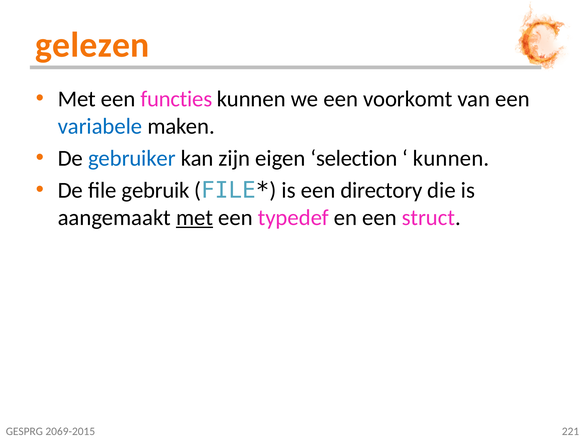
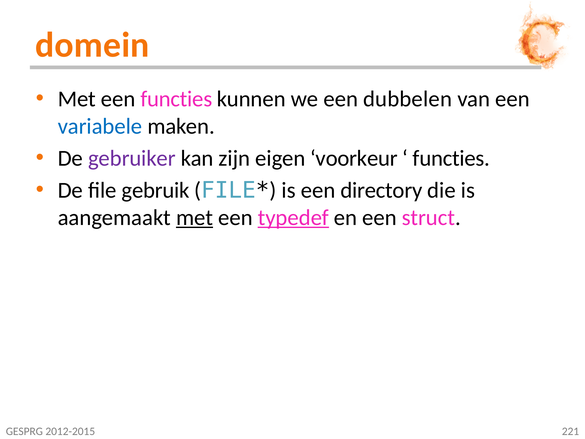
gelezen: gelezen -> domein (92, 45)
voorkomt: voorkomt -> dubbelen (408, 99)
gebruiker colour: blue -> purple (132, 158)
selection: selection -> voorkeur (354, 158)
kunnen: kunnen -> functies (451, 158)
typedef underline: none -> present (293, 217)
2069-2015: 2069-2015 -> 2012-2015 (70, 431)
